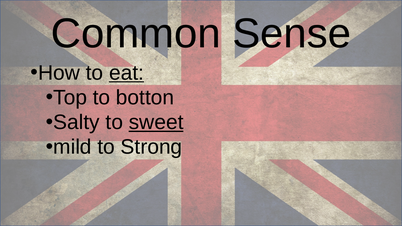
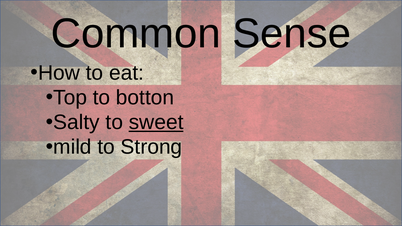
eat underline: present -> none (127, 73)
